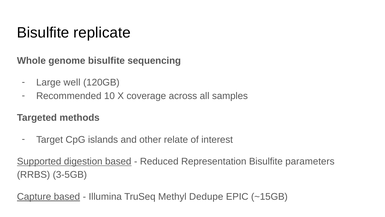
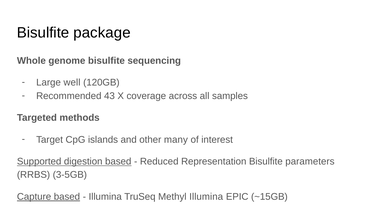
replicate: replicate -> package (102, 33)
10: 10 -> 43 (109, 96)
relate: relate -> many (176, 139)
Methyl Dedupe: Dedupe -> Illumina (206, 196)
